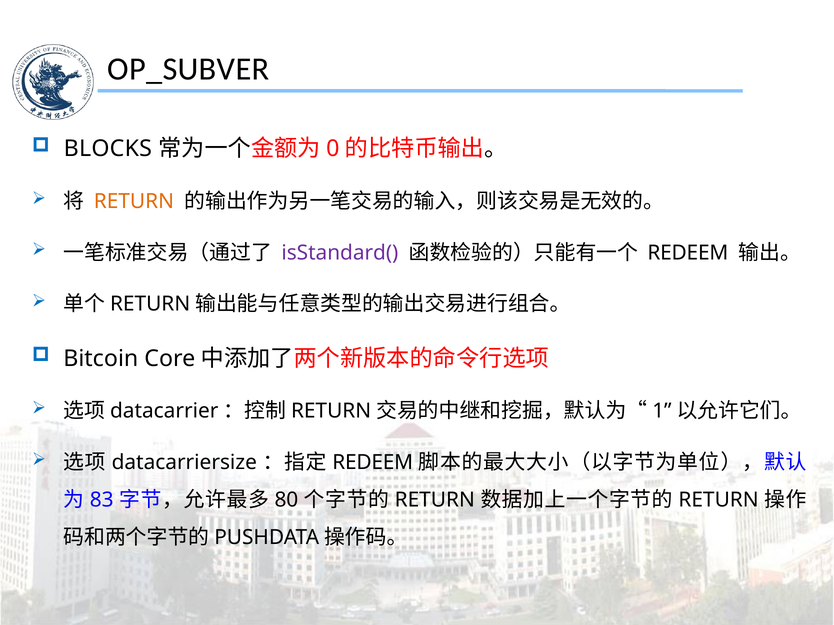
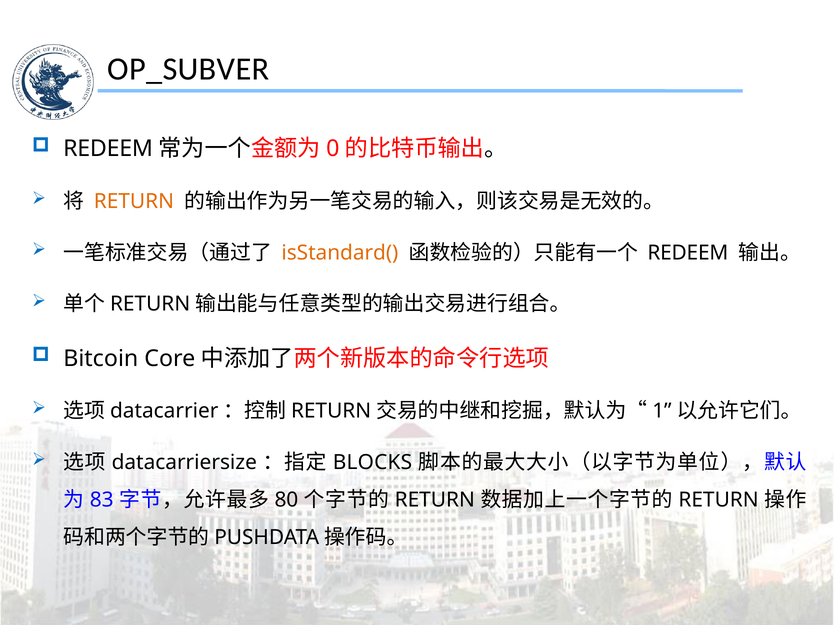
BLOCKS: BLOCKS -> REDEEM (108, 149)
isStandard( colour: purple -> orange (340, 253)
REDEEM: REDEEM -> BLOCKS (372, 463)
